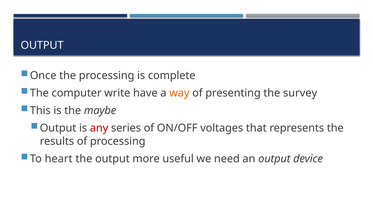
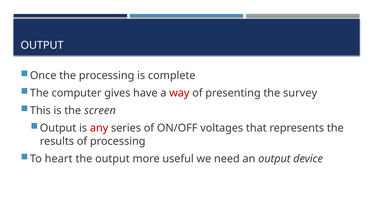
write: write -> gives (117, 93)
way colour: orange -> red (179, 93)
maybe: maybe -> screen (100, 110)
